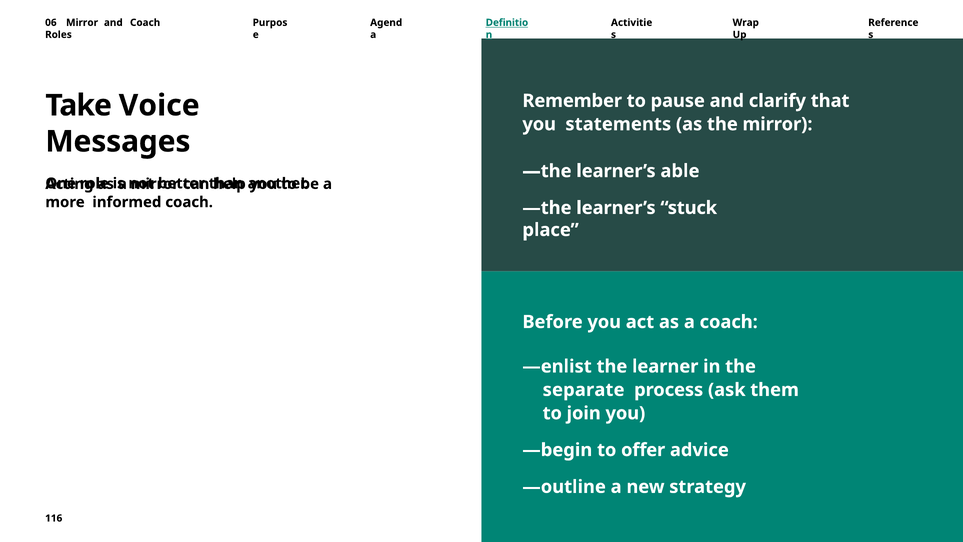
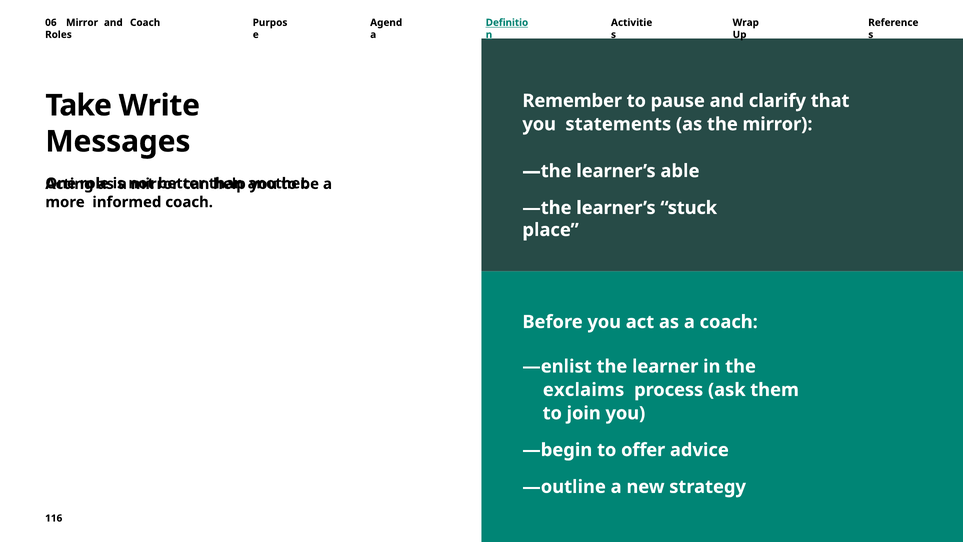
Voice: Voice -> Write (159, 105)
separate: separate -> exclaims (584, 390)
